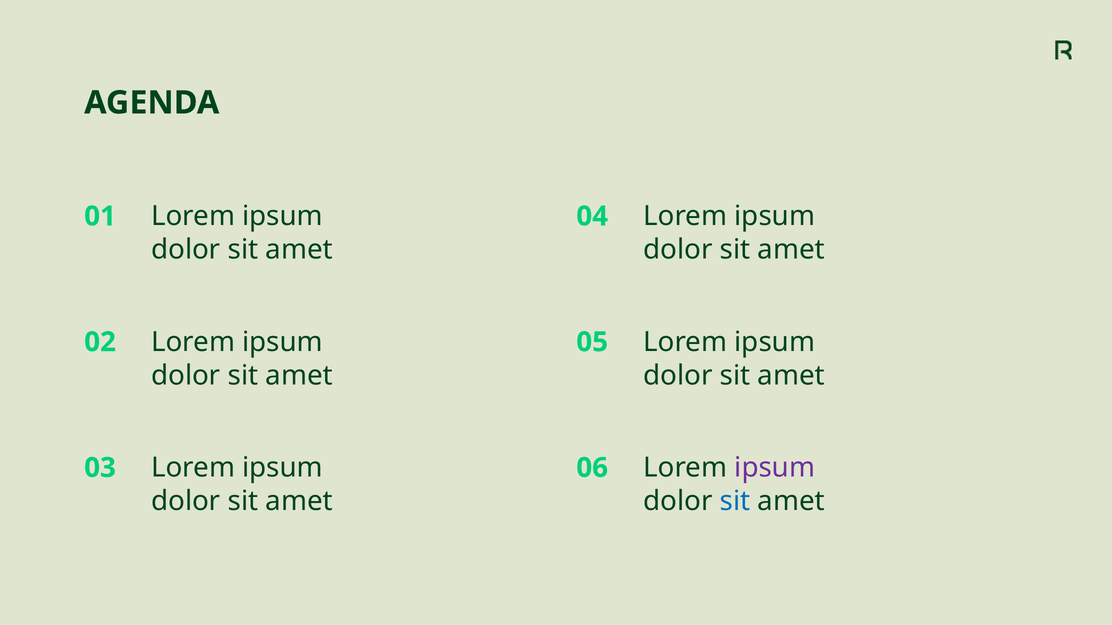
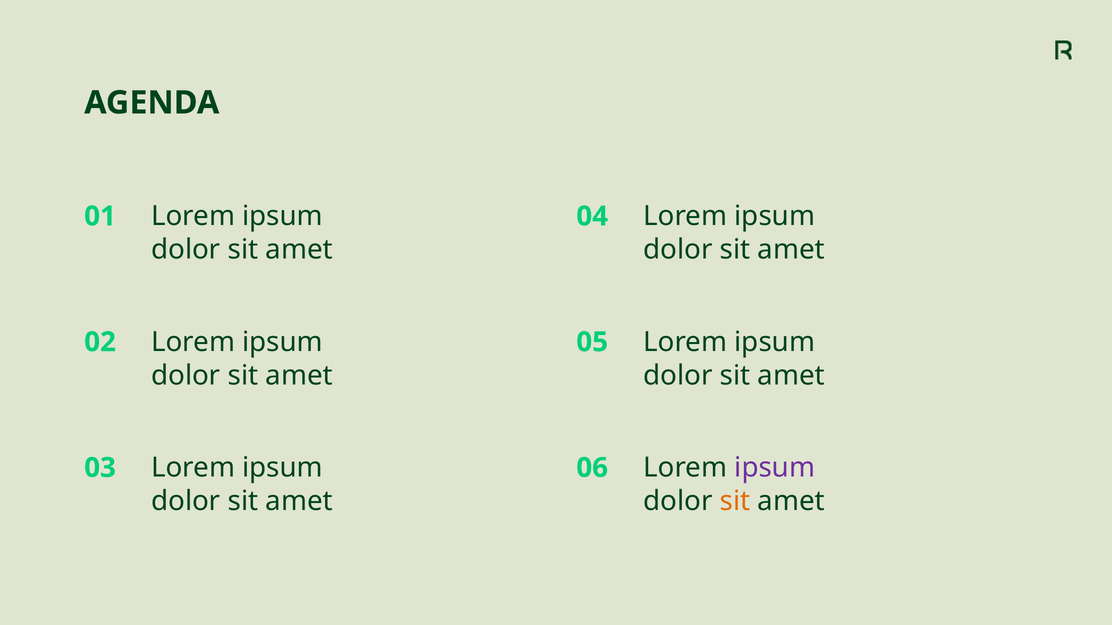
sit colour: blue -> orange (735, 501)
